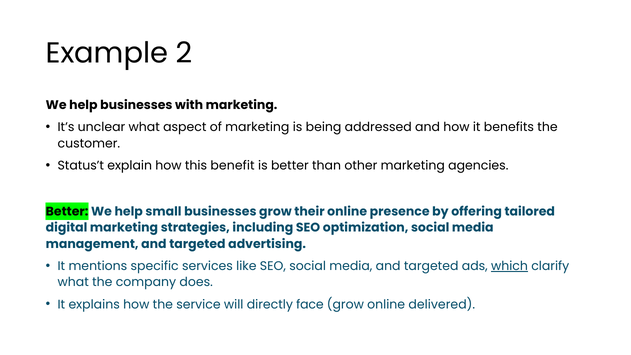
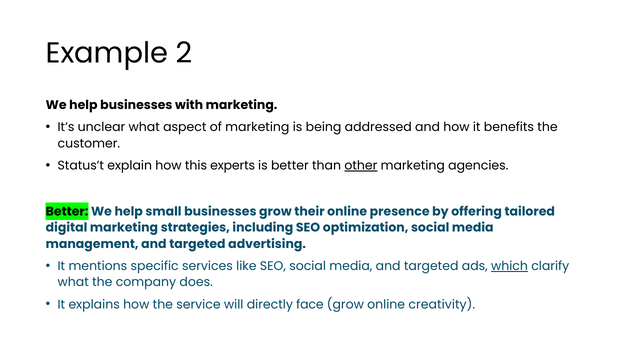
benefit: benefit -> experts (233, 166)
other underline: none -> present (361, 166)
delivered: delivered -> creativity (442, 304)
